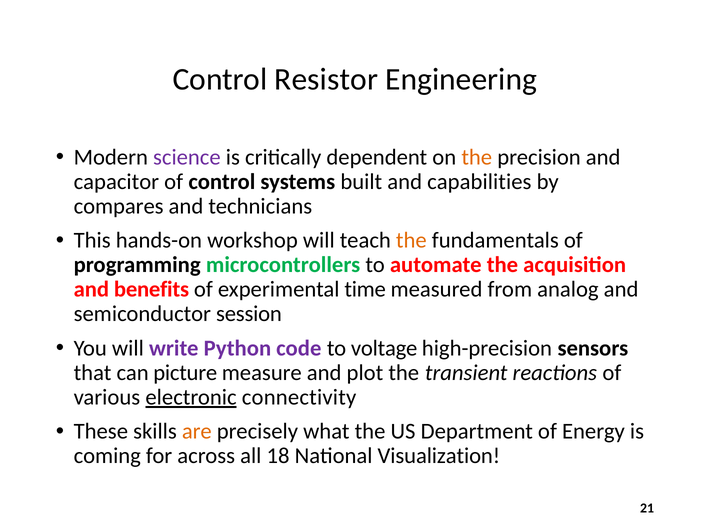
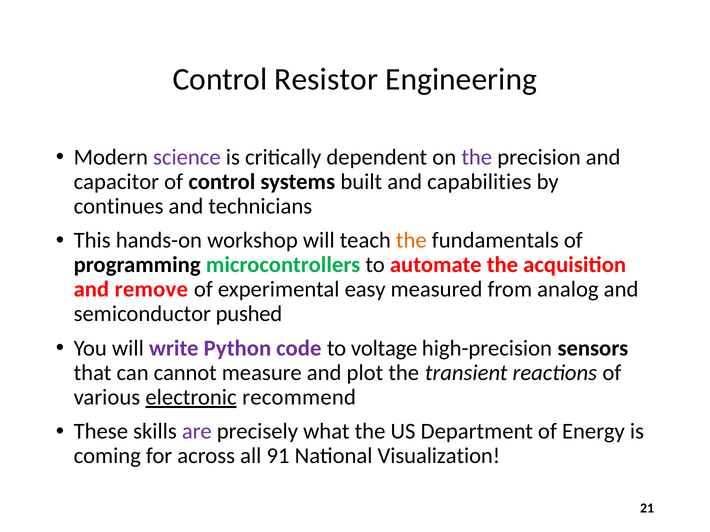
the colour: orange -> purple (477, 157)
compares: compares -> continues (119, 206)
benefits: benefits -> remove (151, 290)
time: time -> easy (365, 290)
session: session -> pushed (249, 314)
picture: picture -> cannot (185, 373)
connectivity: connectivity -> recommend (299, 398)
are colour: orange -> purple (197, 432)
18: 18 -> 91 (278, 456)
